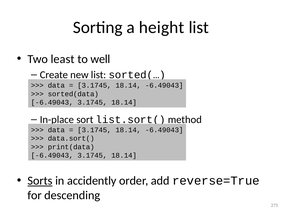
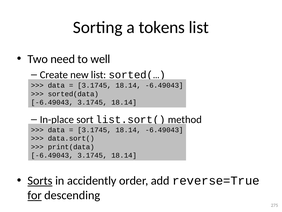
height: height -> tokens (162, 27)
least: least -> need (63, 59)
for underline: none -> present (35, 195)
